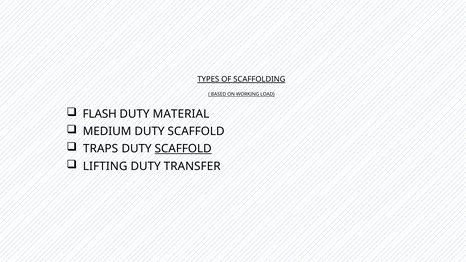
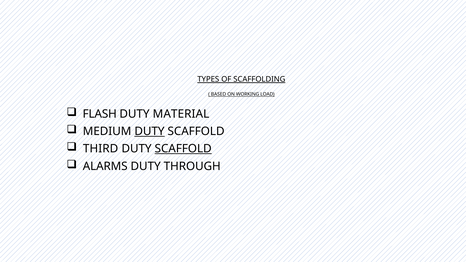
DUTY underline: none -> present (149, 131)
TRAPS: TRAPS -> THIRD (101, 149)
LIFTING: LIFTING -> ALARMS (105, 166)
TRANSFER: TRANSFER -> THROUGH (192, 166)
